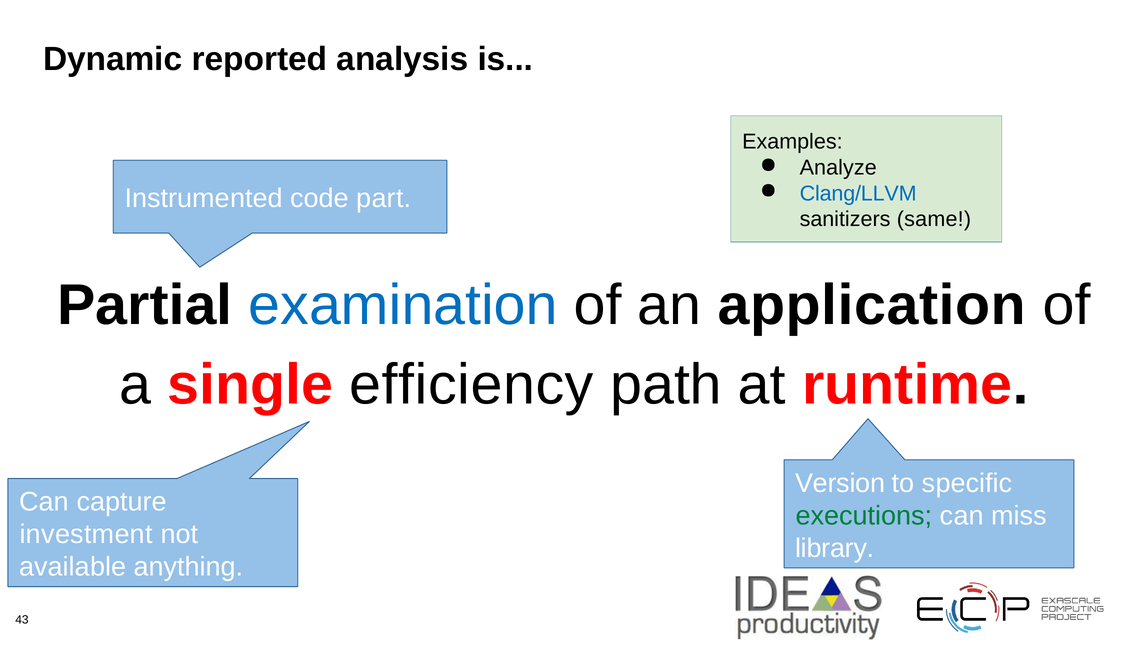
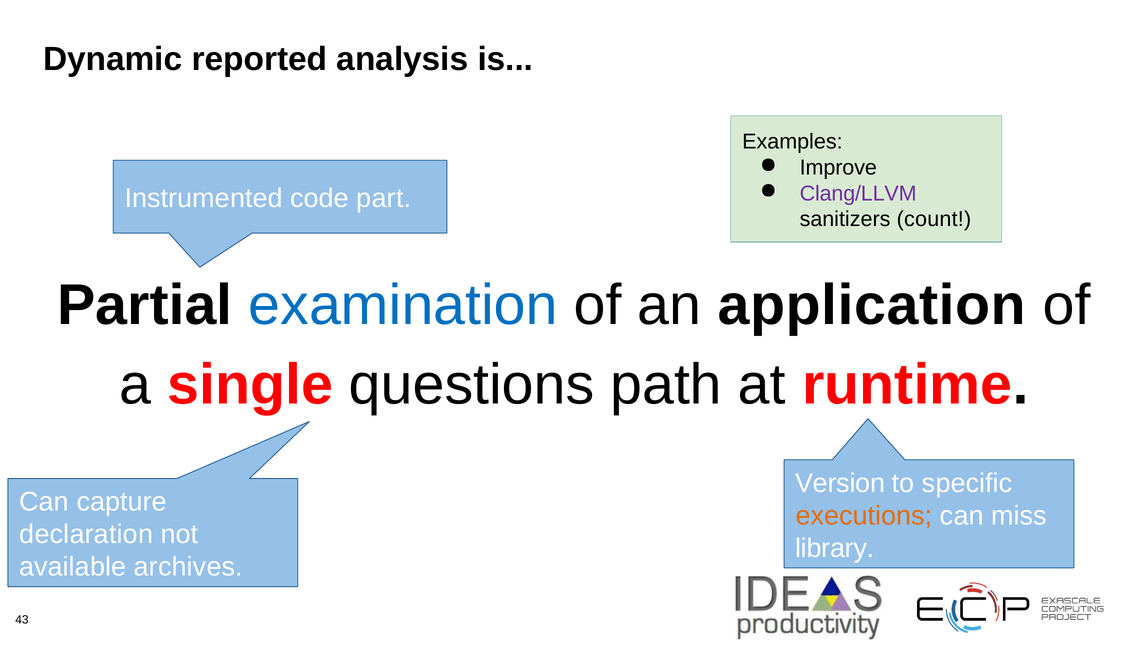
Analyze: Analyze -> Improve (838, 168)
Clang/LLVM colour: blue -> purple (858, 193)
same: same -> count (934, 219)
efficiency: efficiency -> questions (472, 385)
executions colour: green -> orange (864, 516)
investment: investment -> declaration (86, 534)
anything: anything -> archives (188, 567)
